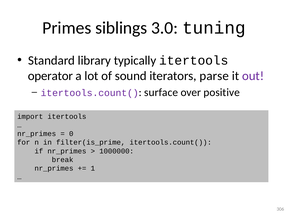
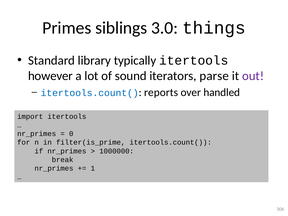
tuning: tuning -> things (214, 28)
operator: operator -> however (50, 76)
itertools.count( colour: purple -> blue (90, 93)
surface: surface -> reports (161, 92)
positive: positive -> handled (222, 92)
